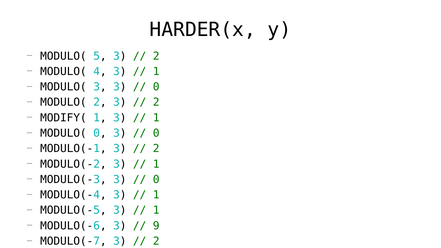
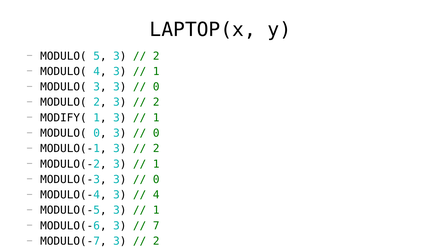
HARDER(x: HARDER(x -> LAPTOP(x (203, 30)
1: 1 -> 4 (156, 195)
9: 9 -> 7 (156, 226)
